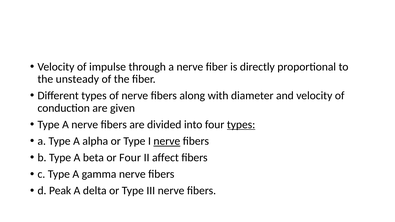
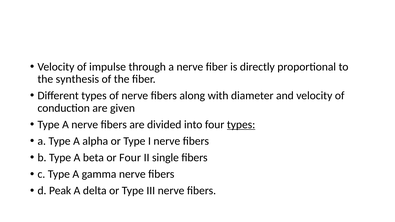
unsteady: unsteady -> synthesis (77, 79)
nerve underline: present -> none (167, 141)
affect: affect -> single (165, 158)
